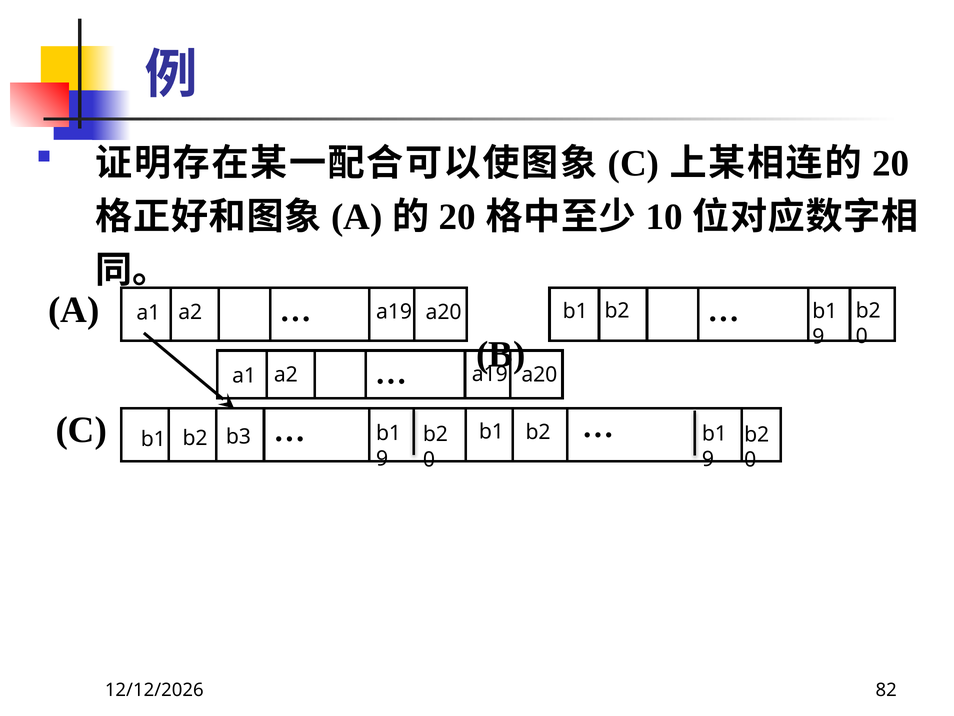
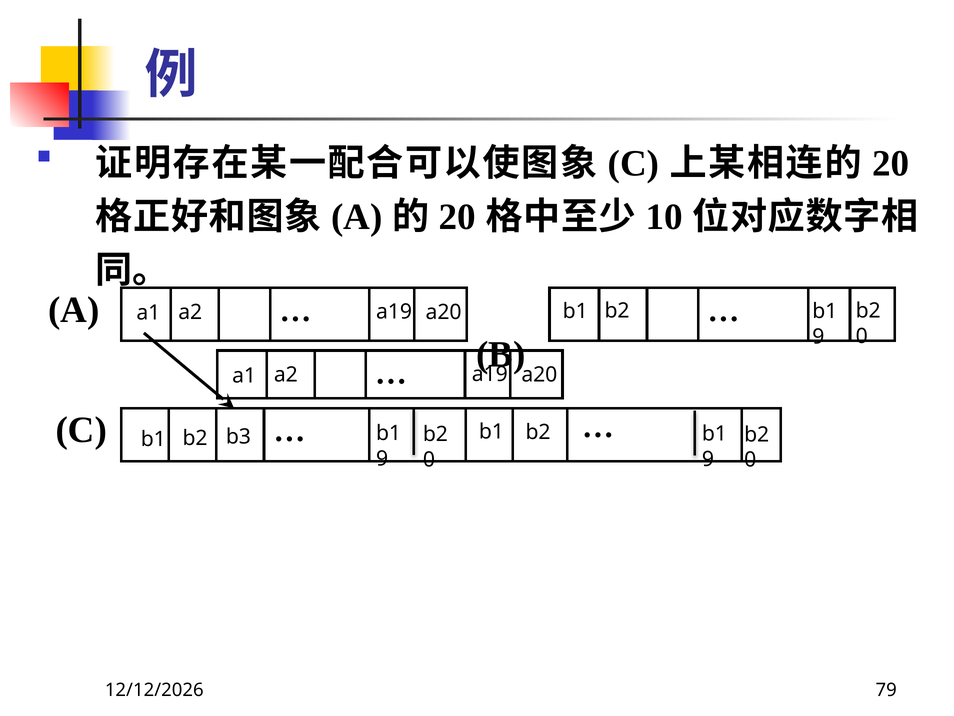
82: 82 -> 79 (886, 690)
